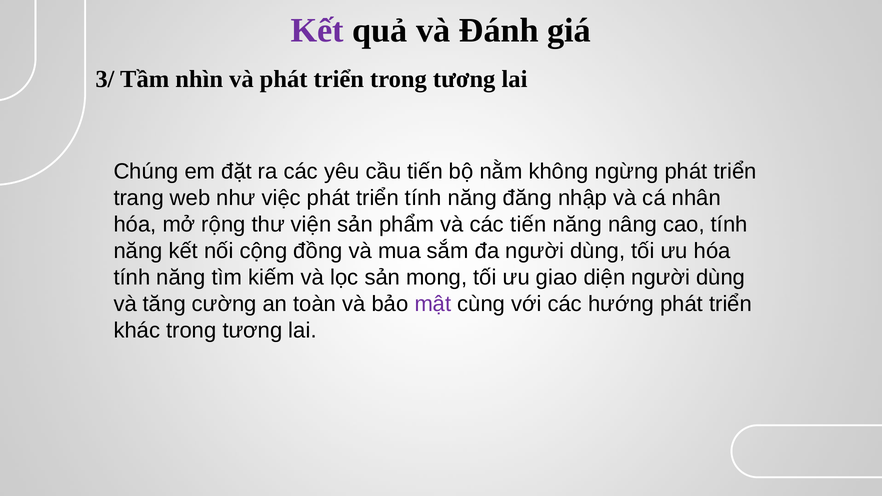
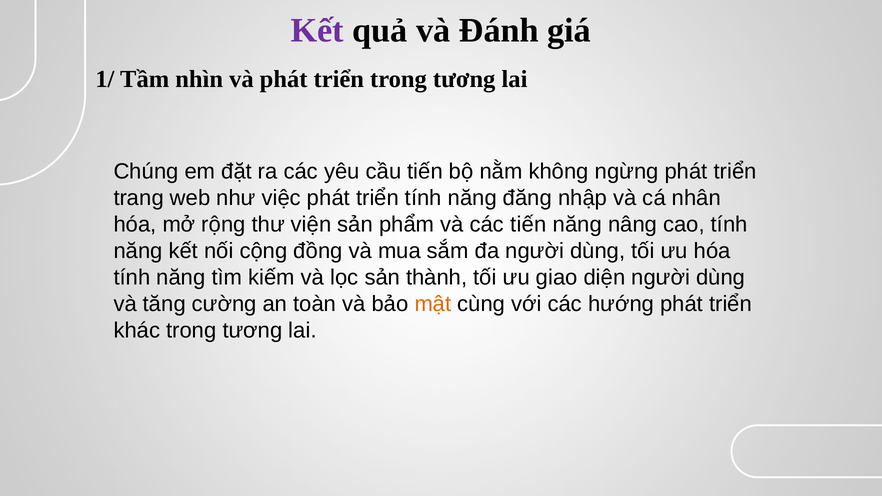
3/: 3/ -> 1/ (105, 79)
mong: mong -> thành (437, 277)
mật colour: purple -> orange (433, 304)
